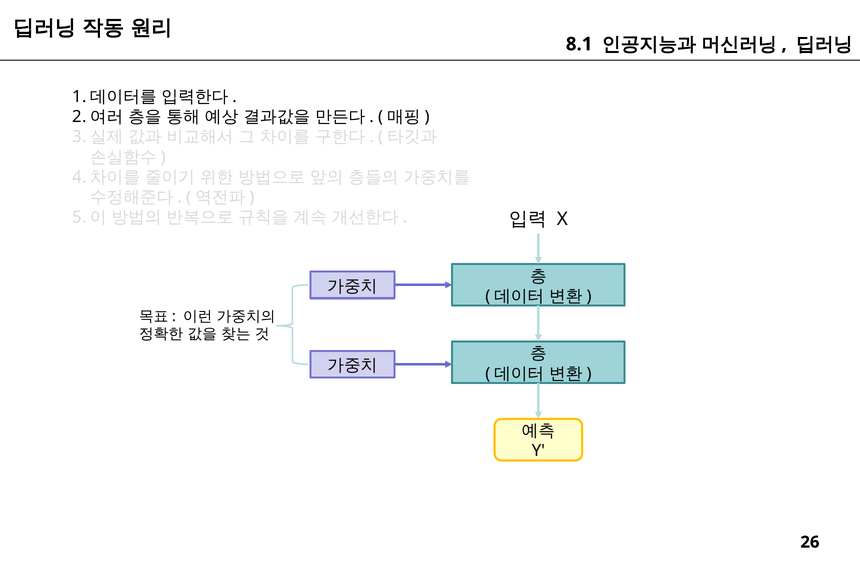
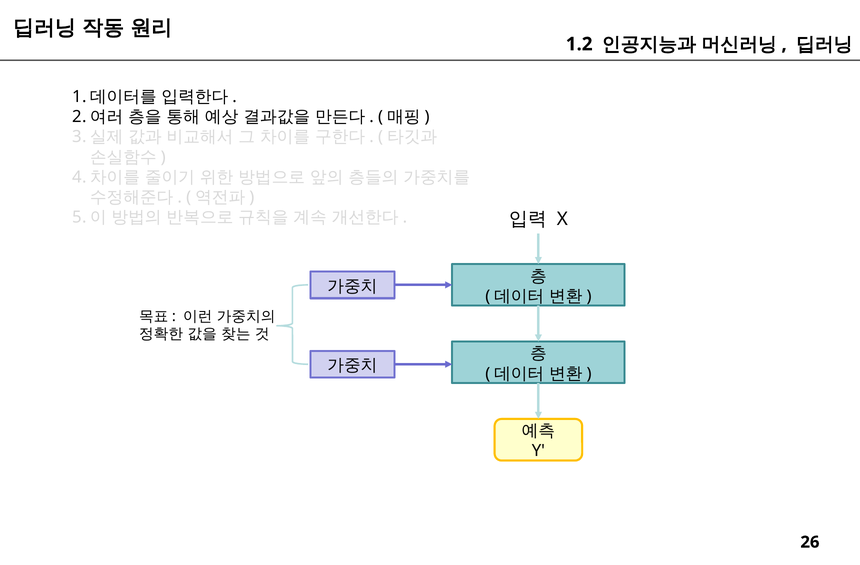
8.1: 8.1 -> 1.2 (579, 44)
